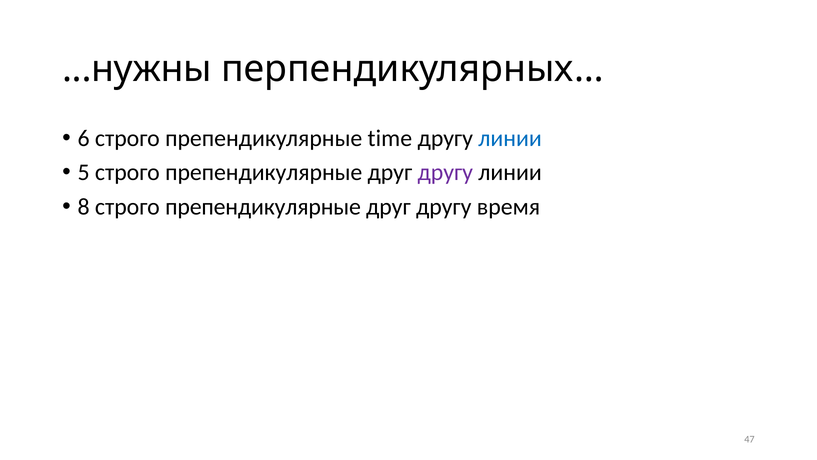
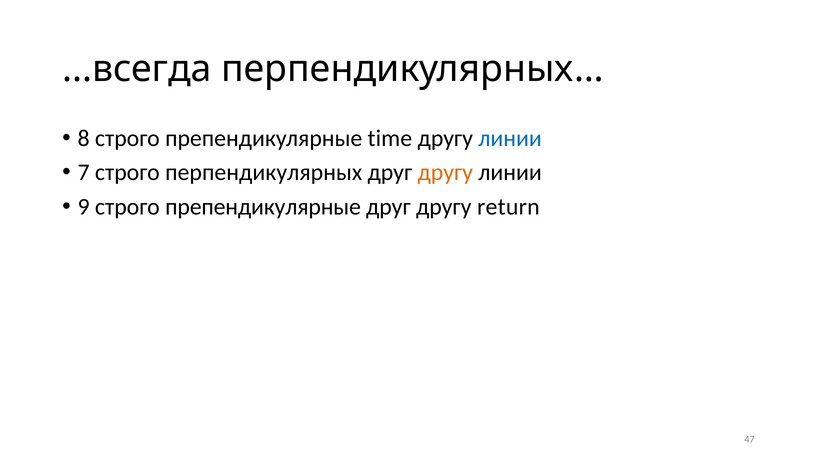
...нужны: ...нужны -> ...всегда (137, 69)
6: 6 -> 8 (84, 138)
5: 5 -> 7 (84, 172)
препендикулярные: препендикулярные -> перпендикулярных (264, 172)
другу colour: purple -> orange (445, 172)
8: 8 -> 9 (84, 207)
время: время -> return (508, 207)
